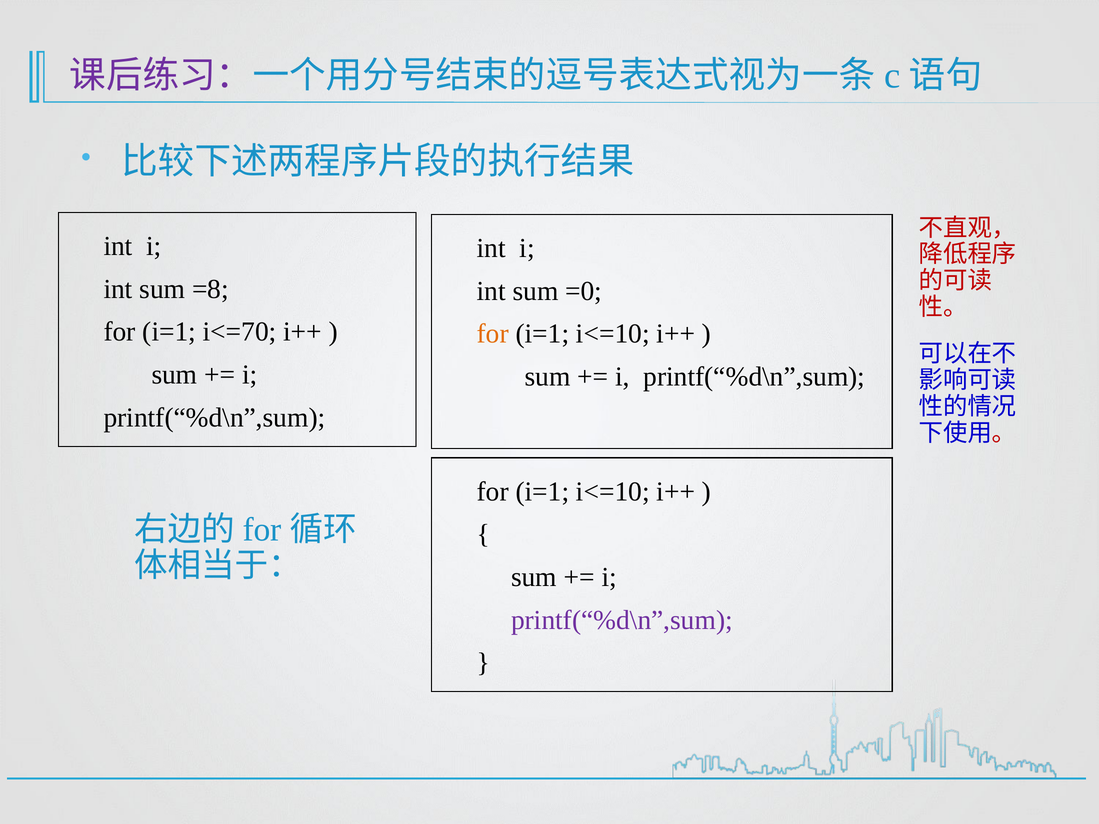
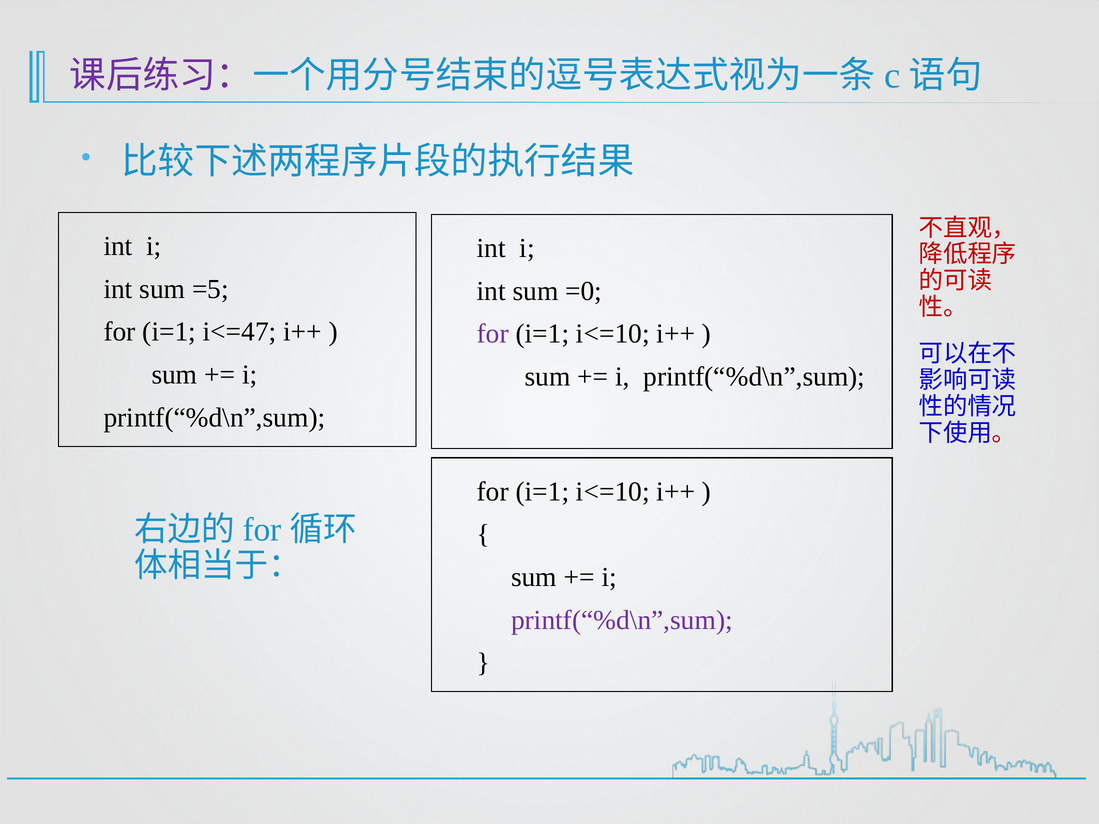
=8: =8 -> =5 (210, 289)
i<=70: i<=70 -> i<=47 (240, 332)
for colour: orange -> purple (493, 334)
